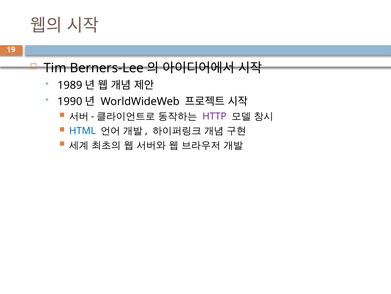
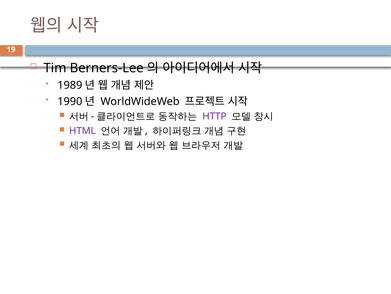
HTML colour: blue -> purple (82, 131)
